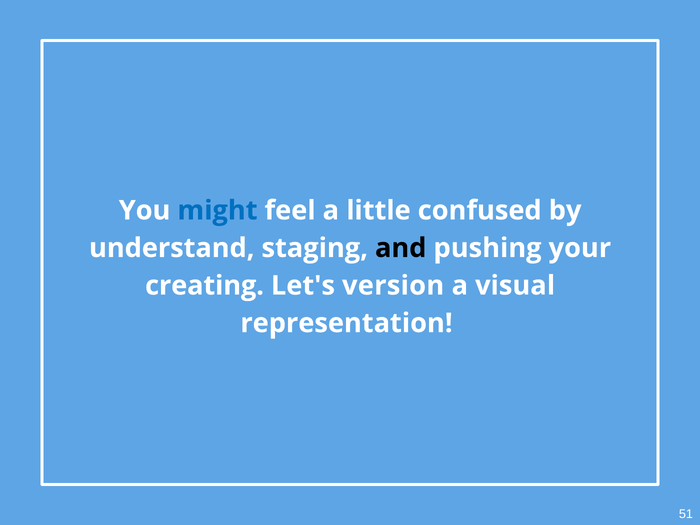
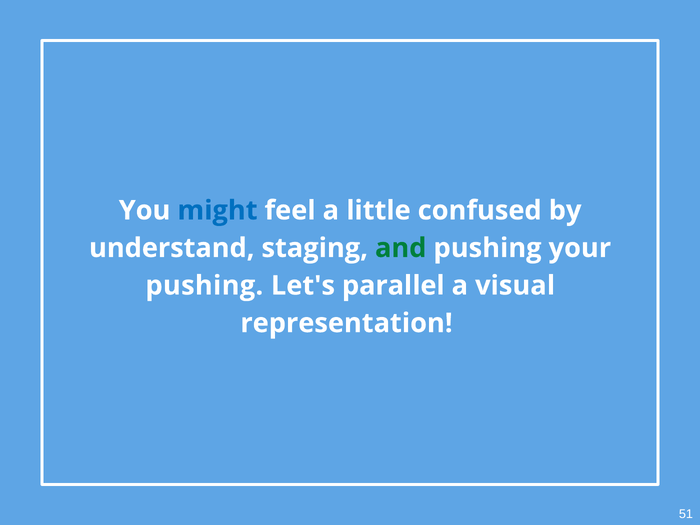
and colour: black -> green (401, 248)
creating: creating -> pushing (204, 286)
version: version -> parallel (393, 286)
